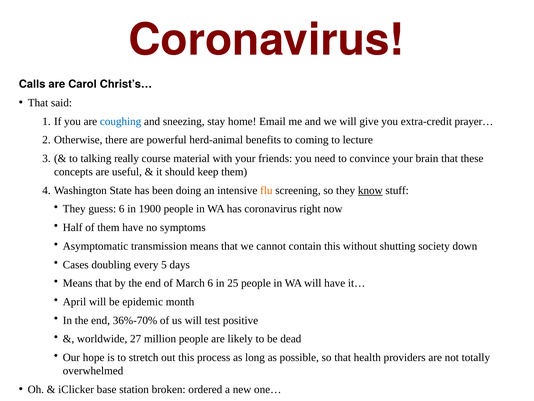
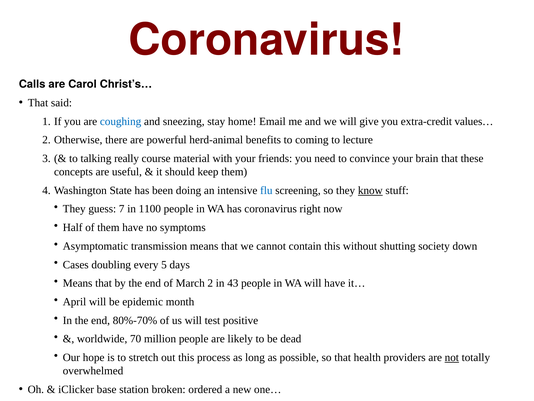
prayer…: prayer… -> values… (474, 121)
flu colour: orange -> blue (266, 190)
guess 6: 6 -> 7 (122, 209)
1900: 1900 -> 1100 (150, 209)
March 6: 6 -> 2 (210, 283)
25: 25 -> 43 (233, 283)
36%-70%: 36%-70% -> 80%-70% (135, 320)
27: 27 -> 70 (136, 339)
not underline: none -> present (452, 357)
